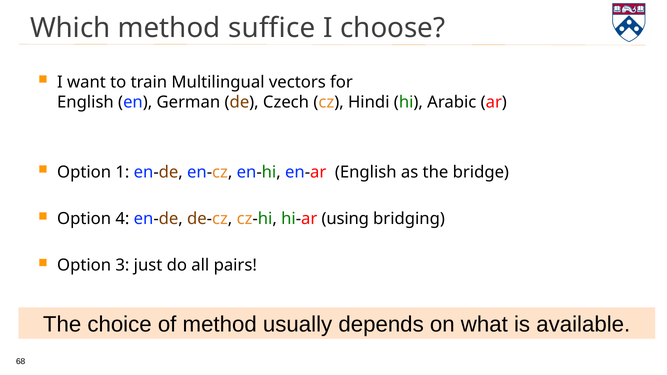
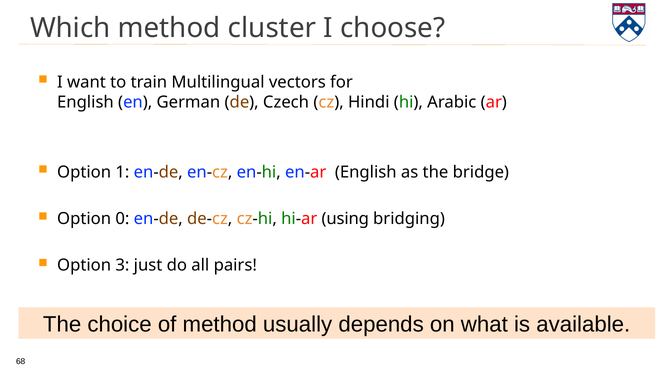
suffice: suffice -> cluster (272, 28)
4: 4 -> 0 (122, 219)
